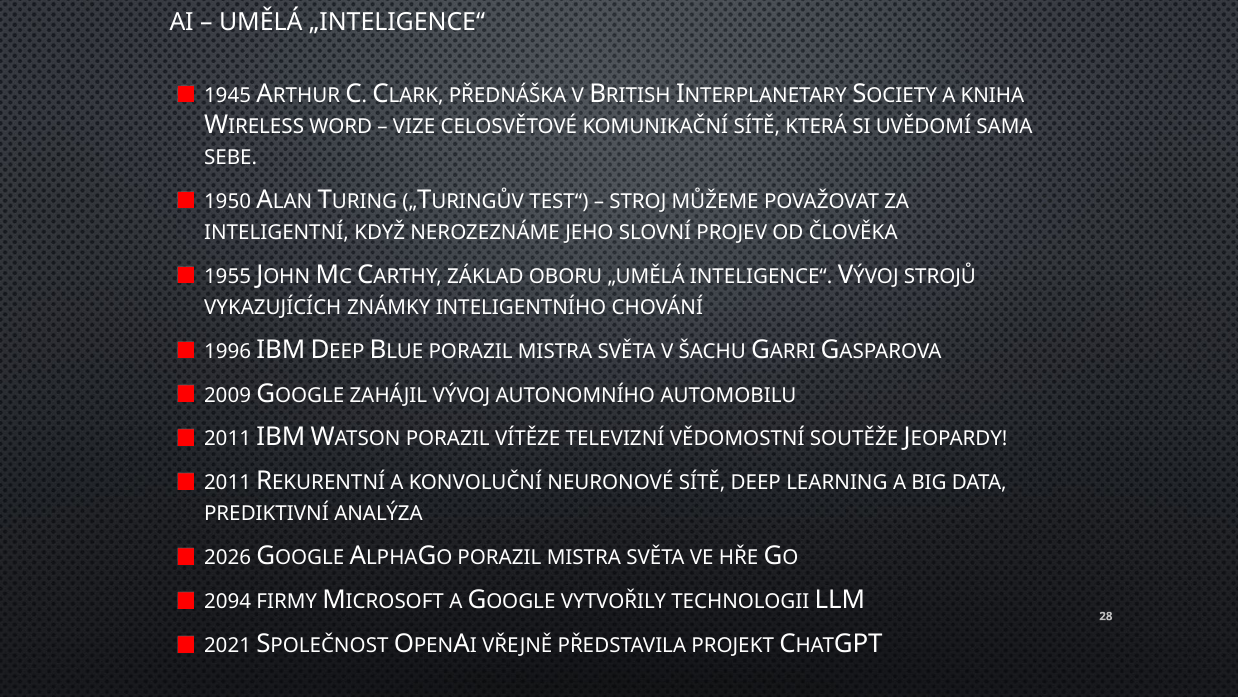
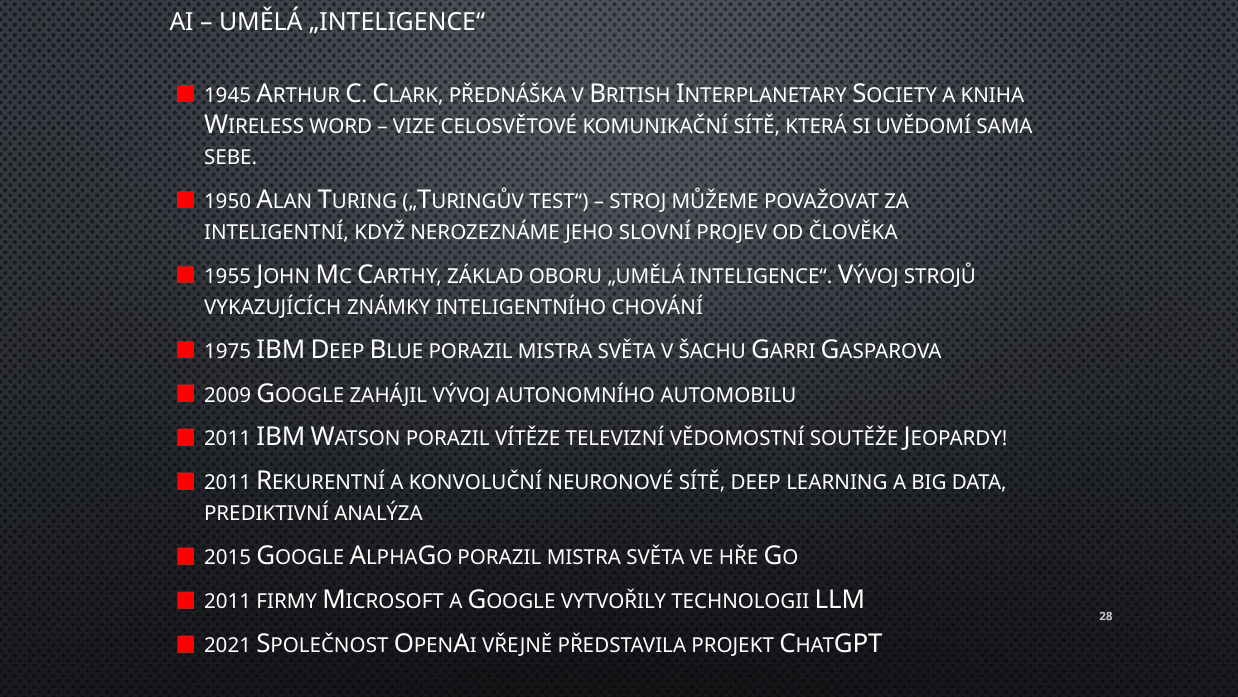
1996: 1996 -> 1975 (228, 351)
2026: 2026 -> 2015 (228, 558)
2094: 2094 -> 2011 (228, 601)
